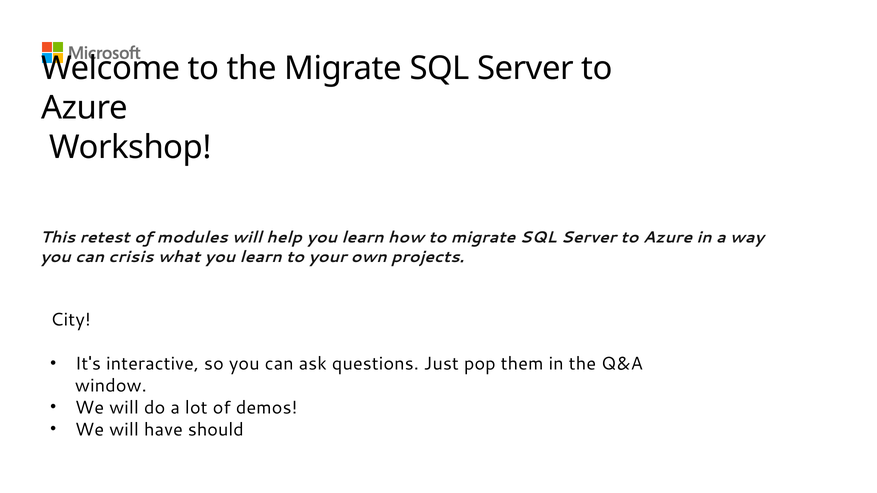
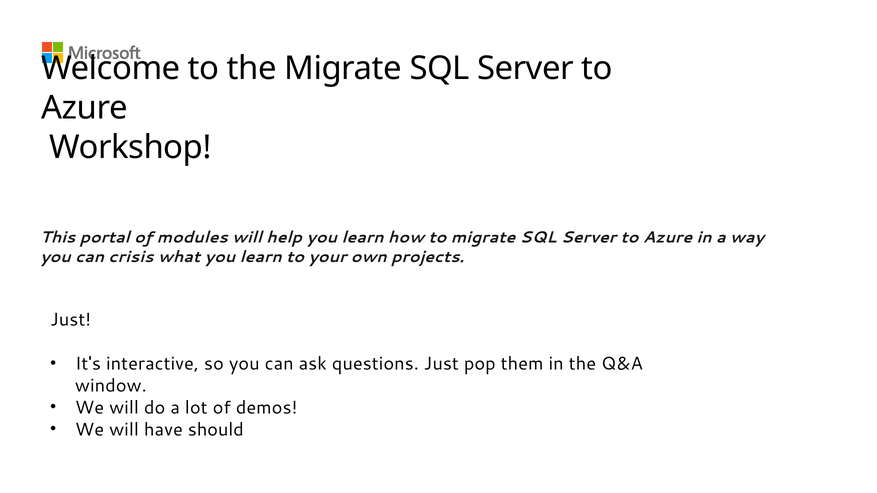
retest: retest -> portal (105, 238)
City: City -> Just (71, 320)
